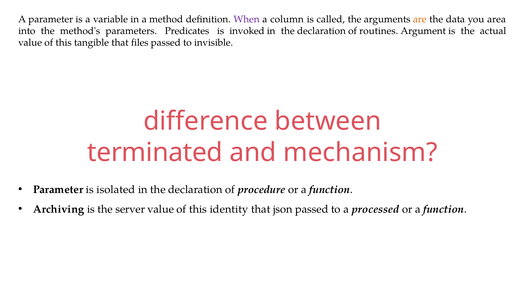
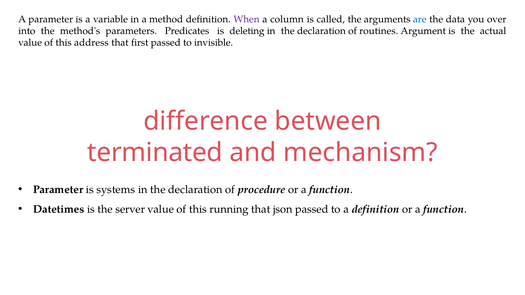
are colour: orange -> blue (420, 19)
area: area -> over (497, 19)
invoked: invoked -> deleting (247, 31)
tangible: tangible -> address (91, 43)
files: files -> first (140, 43)
isolated: isolated -> systems (116, 190)
Archiving: Archiving -> Datetimes (59, 209)
identity: identity -> running (229, 209)
a processed: processed -> definition (376, 209)
